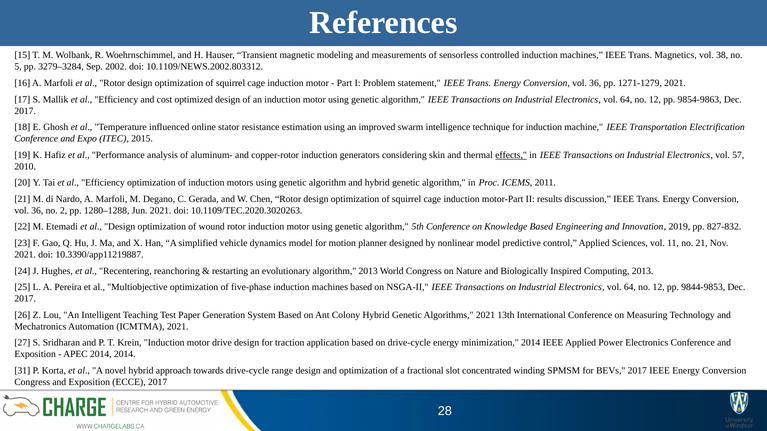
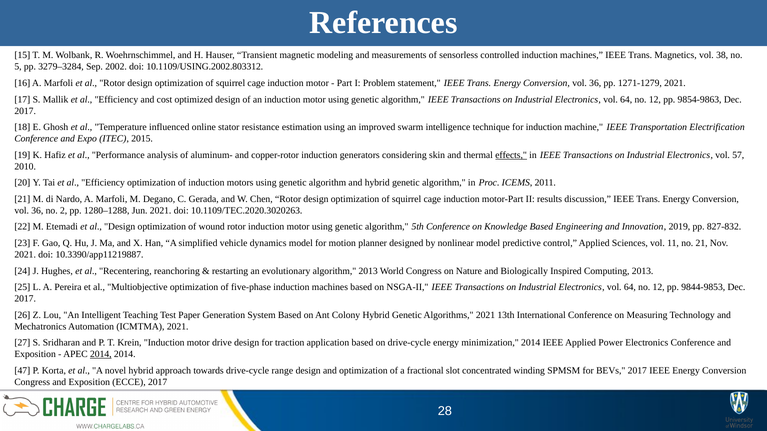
10.1109/NEWS.2002.803312: 10.1109/NEWS.2002.803312 -> 10.1109/USING.2002.803312 (205, 67)
2014 underline: none -> present (101, 355)
31: 31 -> 47 (22, 371)
